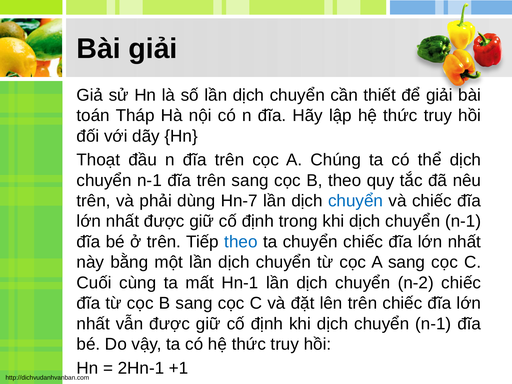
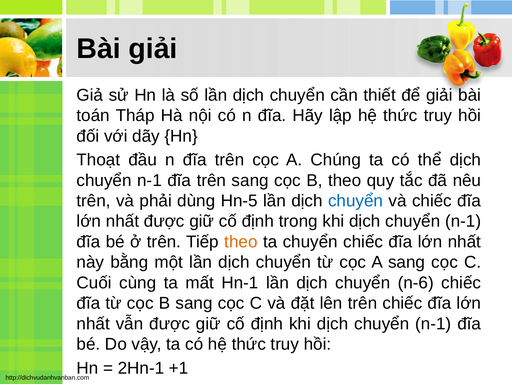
Hn-7: Hn-7 -> Hn-5 (239, 201)
theo colour: blue -> orange (241, 242)
n-2: n-2 -> n-6 (416, 283)
